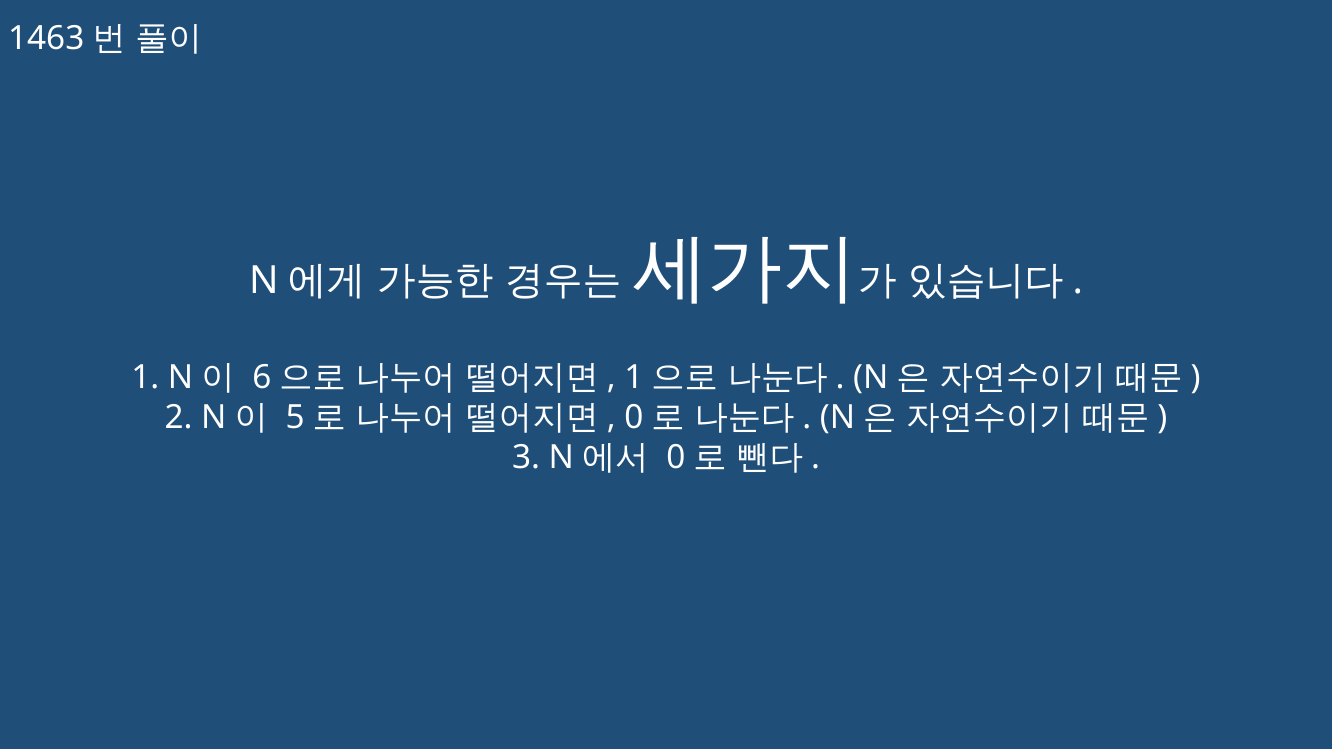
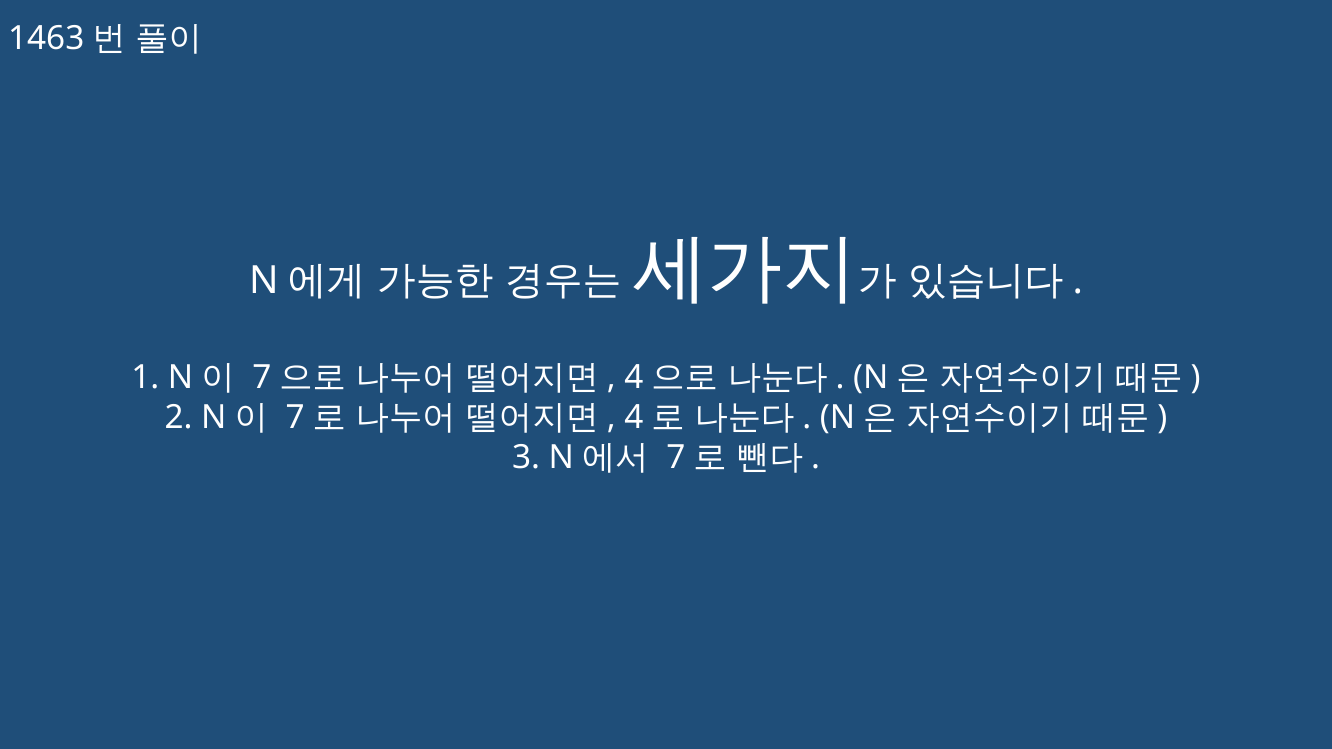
6: 6 -> 7 (262, 378)
1: 1 -> 4 (634, 378)
5: 5 -> 7 (295, 418)
0: 0 -> 4 (634, 418)
0: 0 -> 7 (676, 458)
